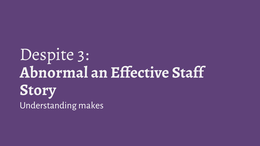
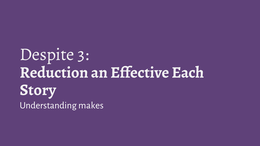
Abnormal: Abnormal -> Reduction (54, 72)
Staff: Staff -> Each (188, 72)
